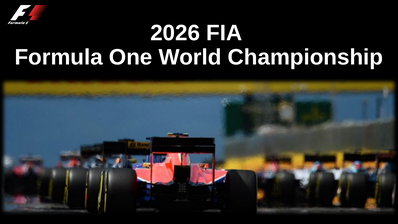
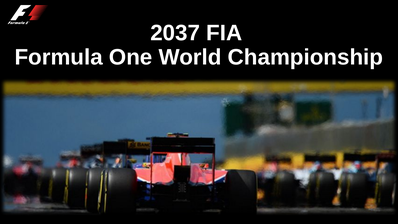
2026: 2026 -> 2037 (175, 33)
